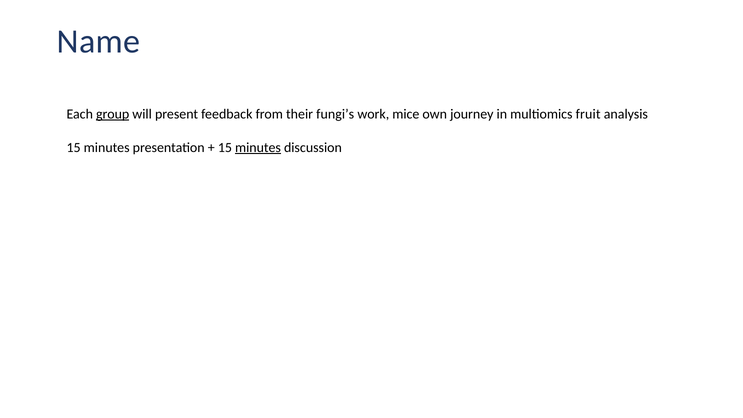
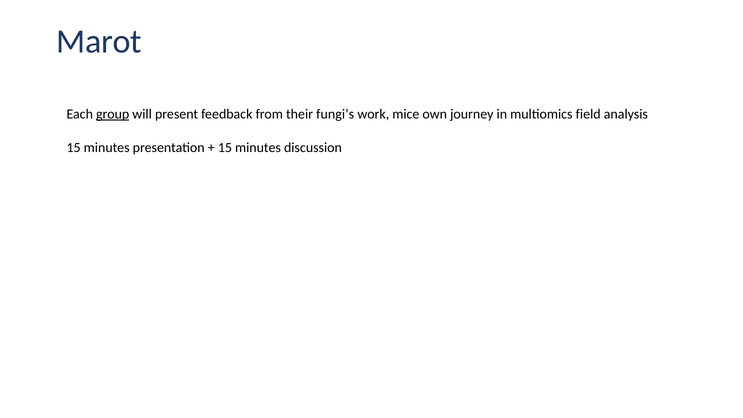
Name: Name -> Marot (99, 41)
fruit: fruit -> field (588, 114)
minutes underline: present -> none (258, 148)
